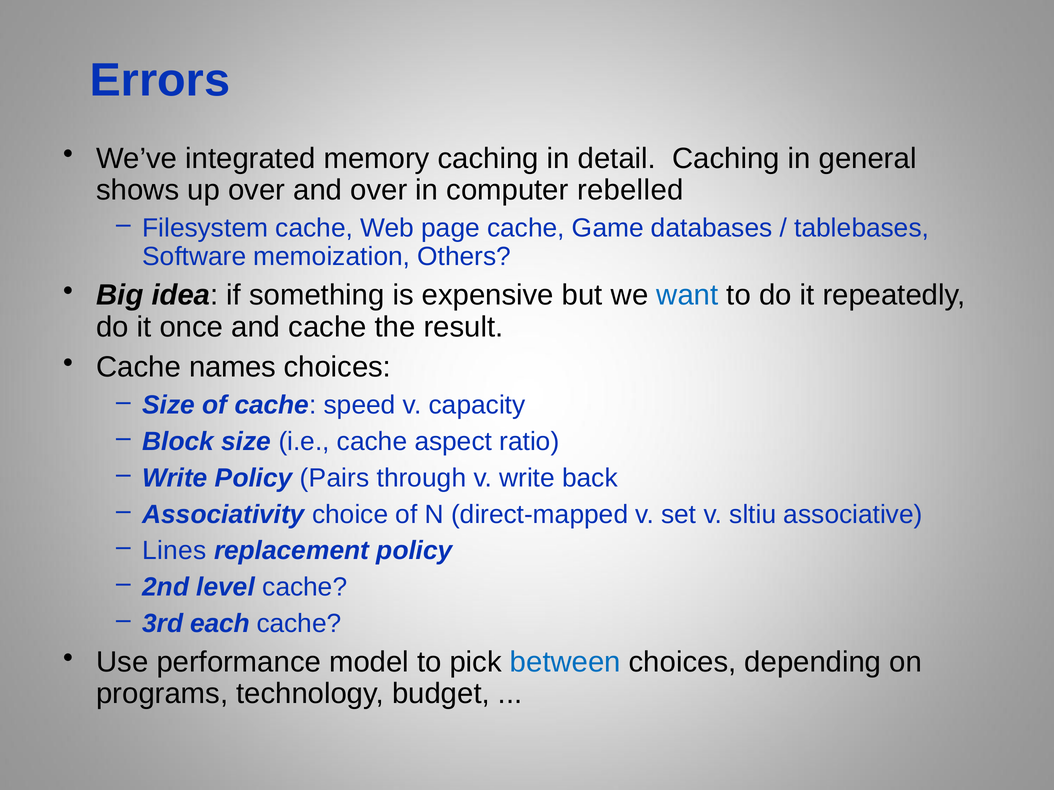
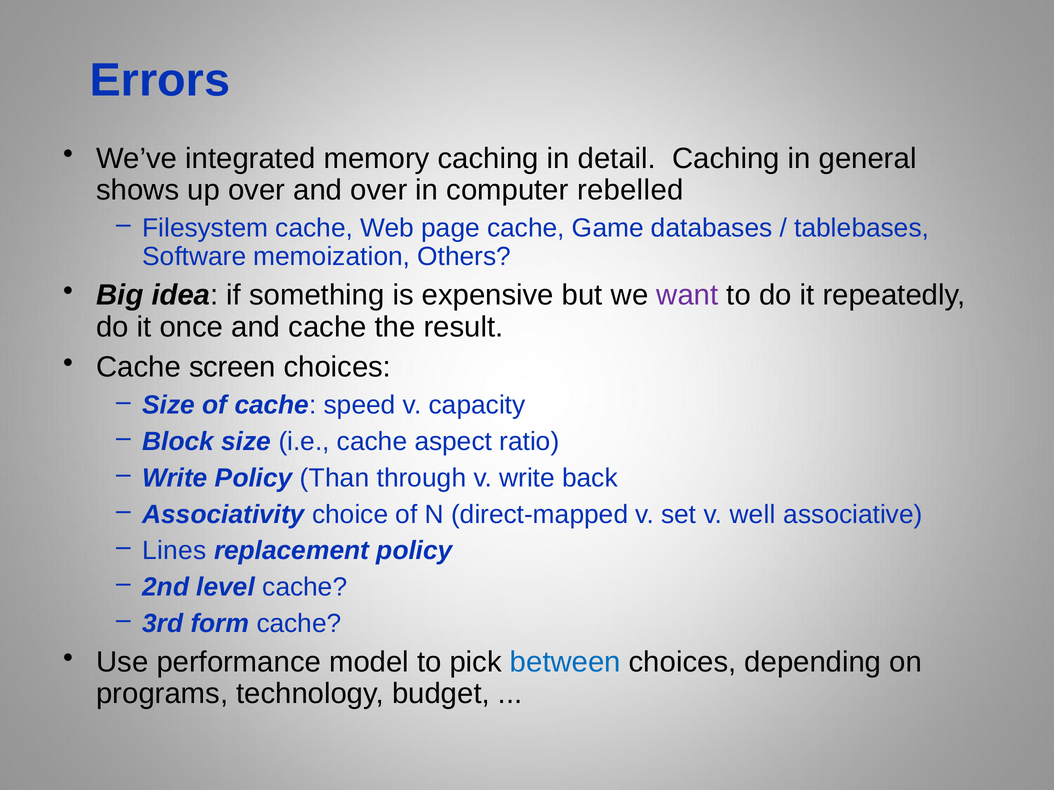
want colour: blue -> purple (687, 295)
names: names -> screen (232, 367)
Pairs: Pairs -> Than (335, 478)
sltiu: sltiu -> well (753, 515)
each: each -> form (220, 624)
